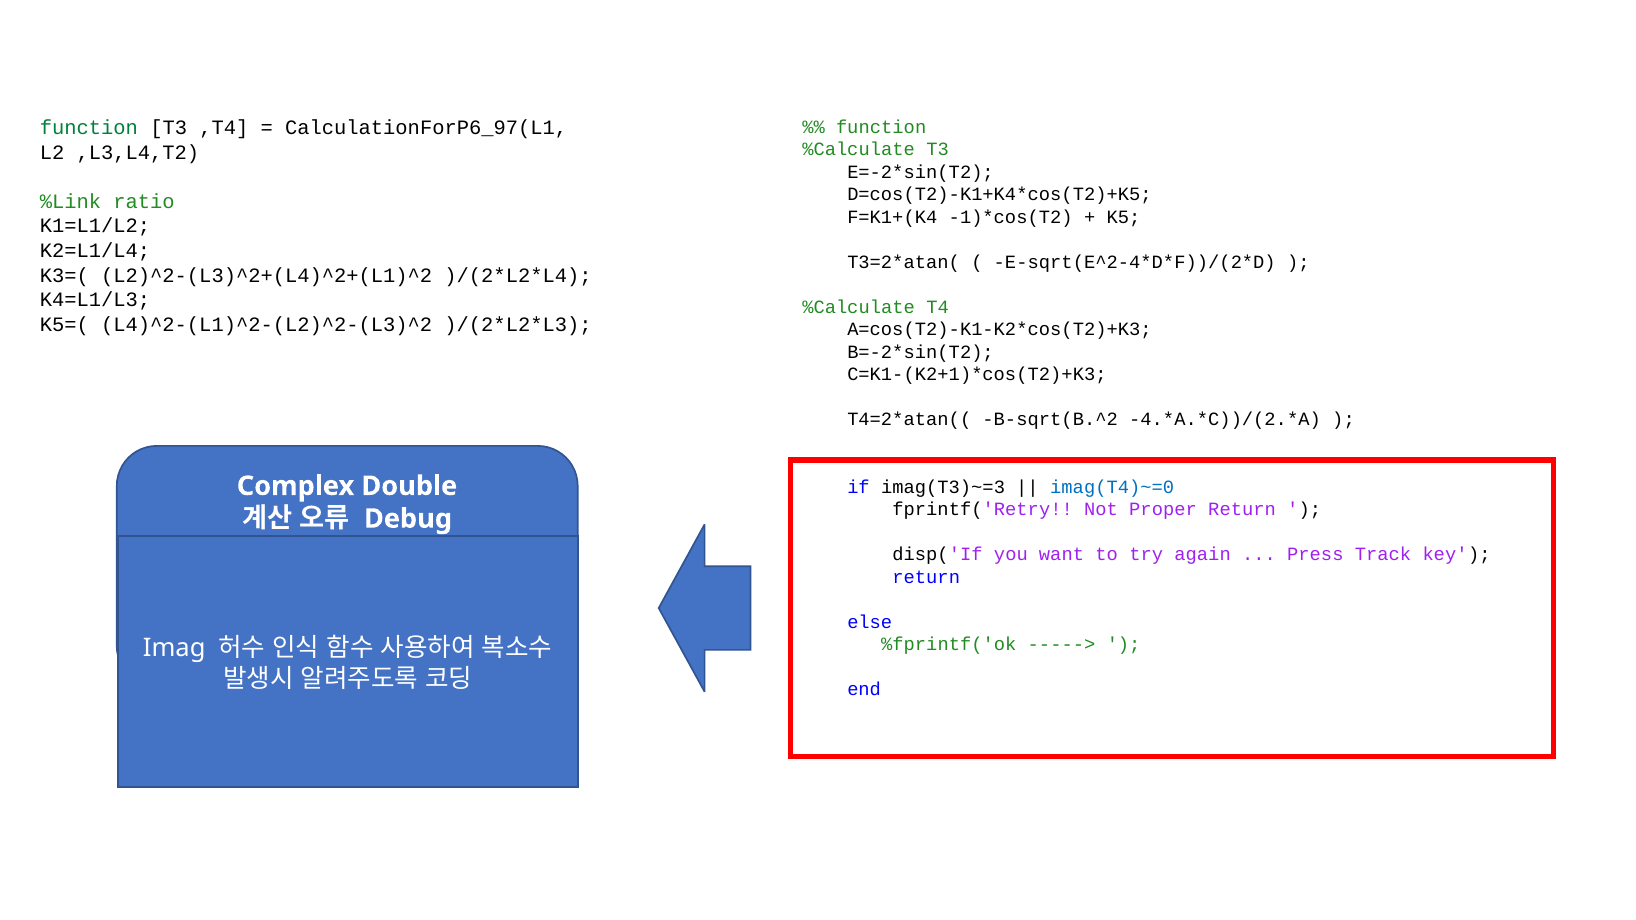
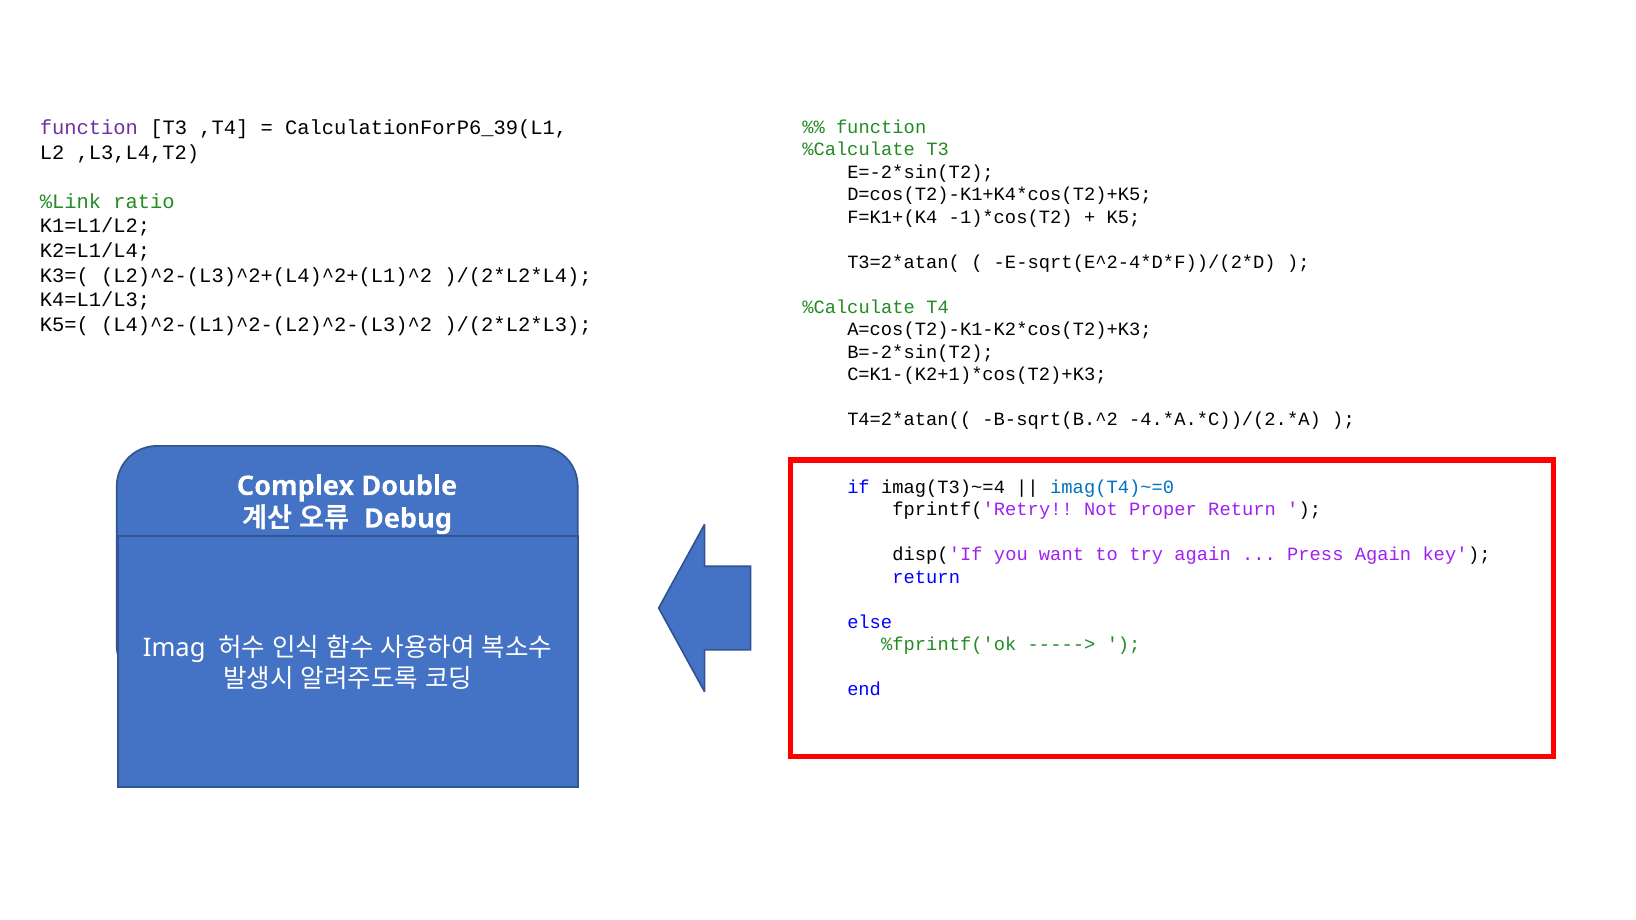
function colour: green -> purple (89, 128)
CalculationForP6_97(L1: CalculationForP6_97(L1 -> CalculationForP6_39(L1 (426, 128)
imag(T3)~=3: imag(T3)~=3 -> imag(T3)~=4 (943, 487)
Press Track: Track -> Again (1383, 555)
